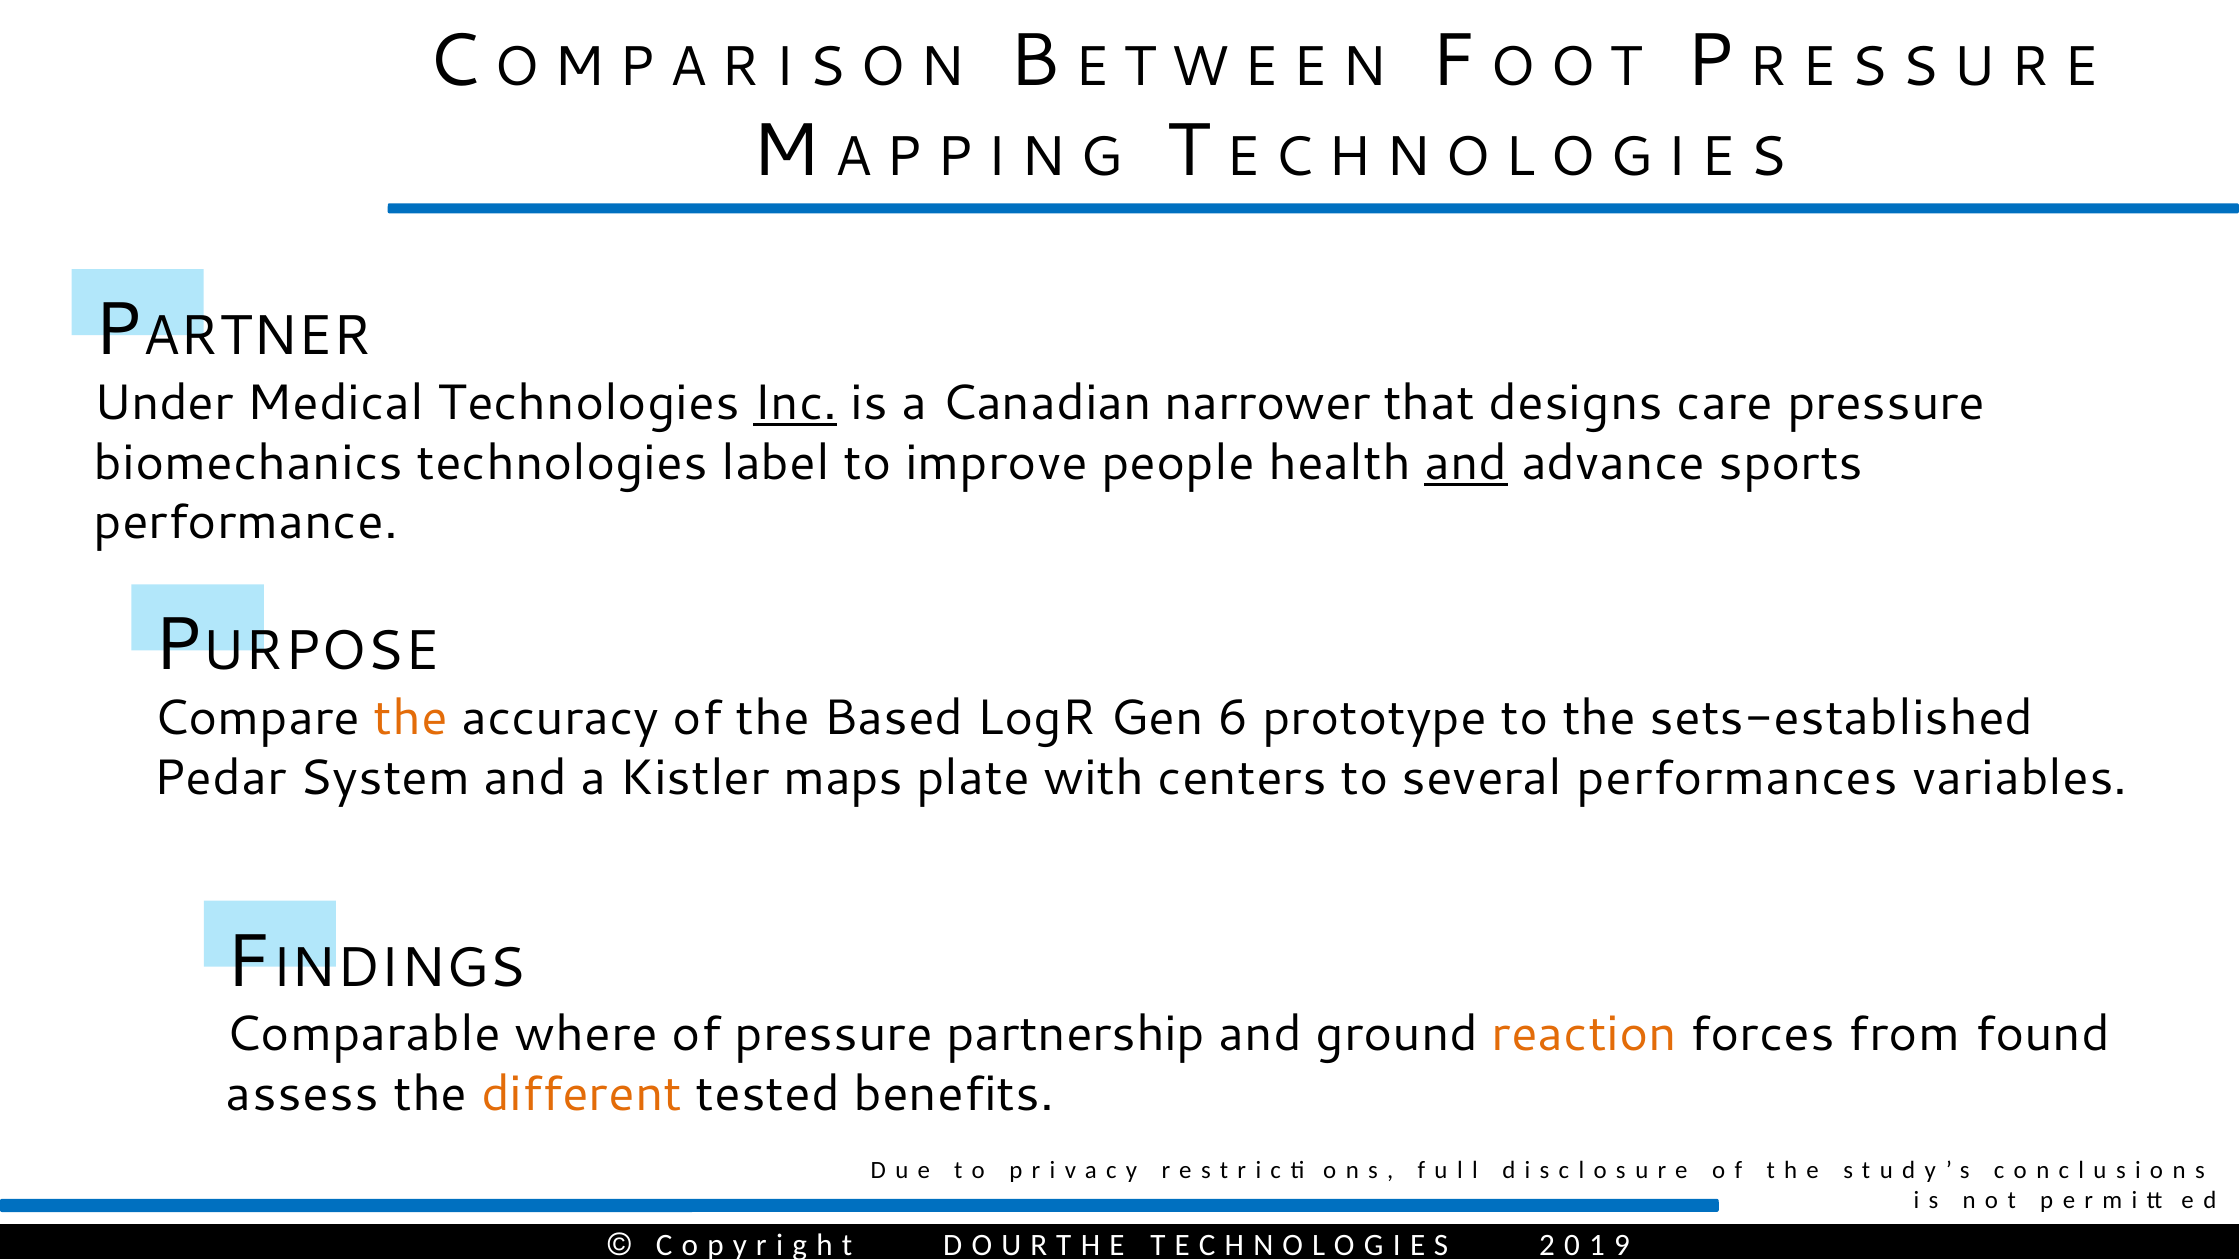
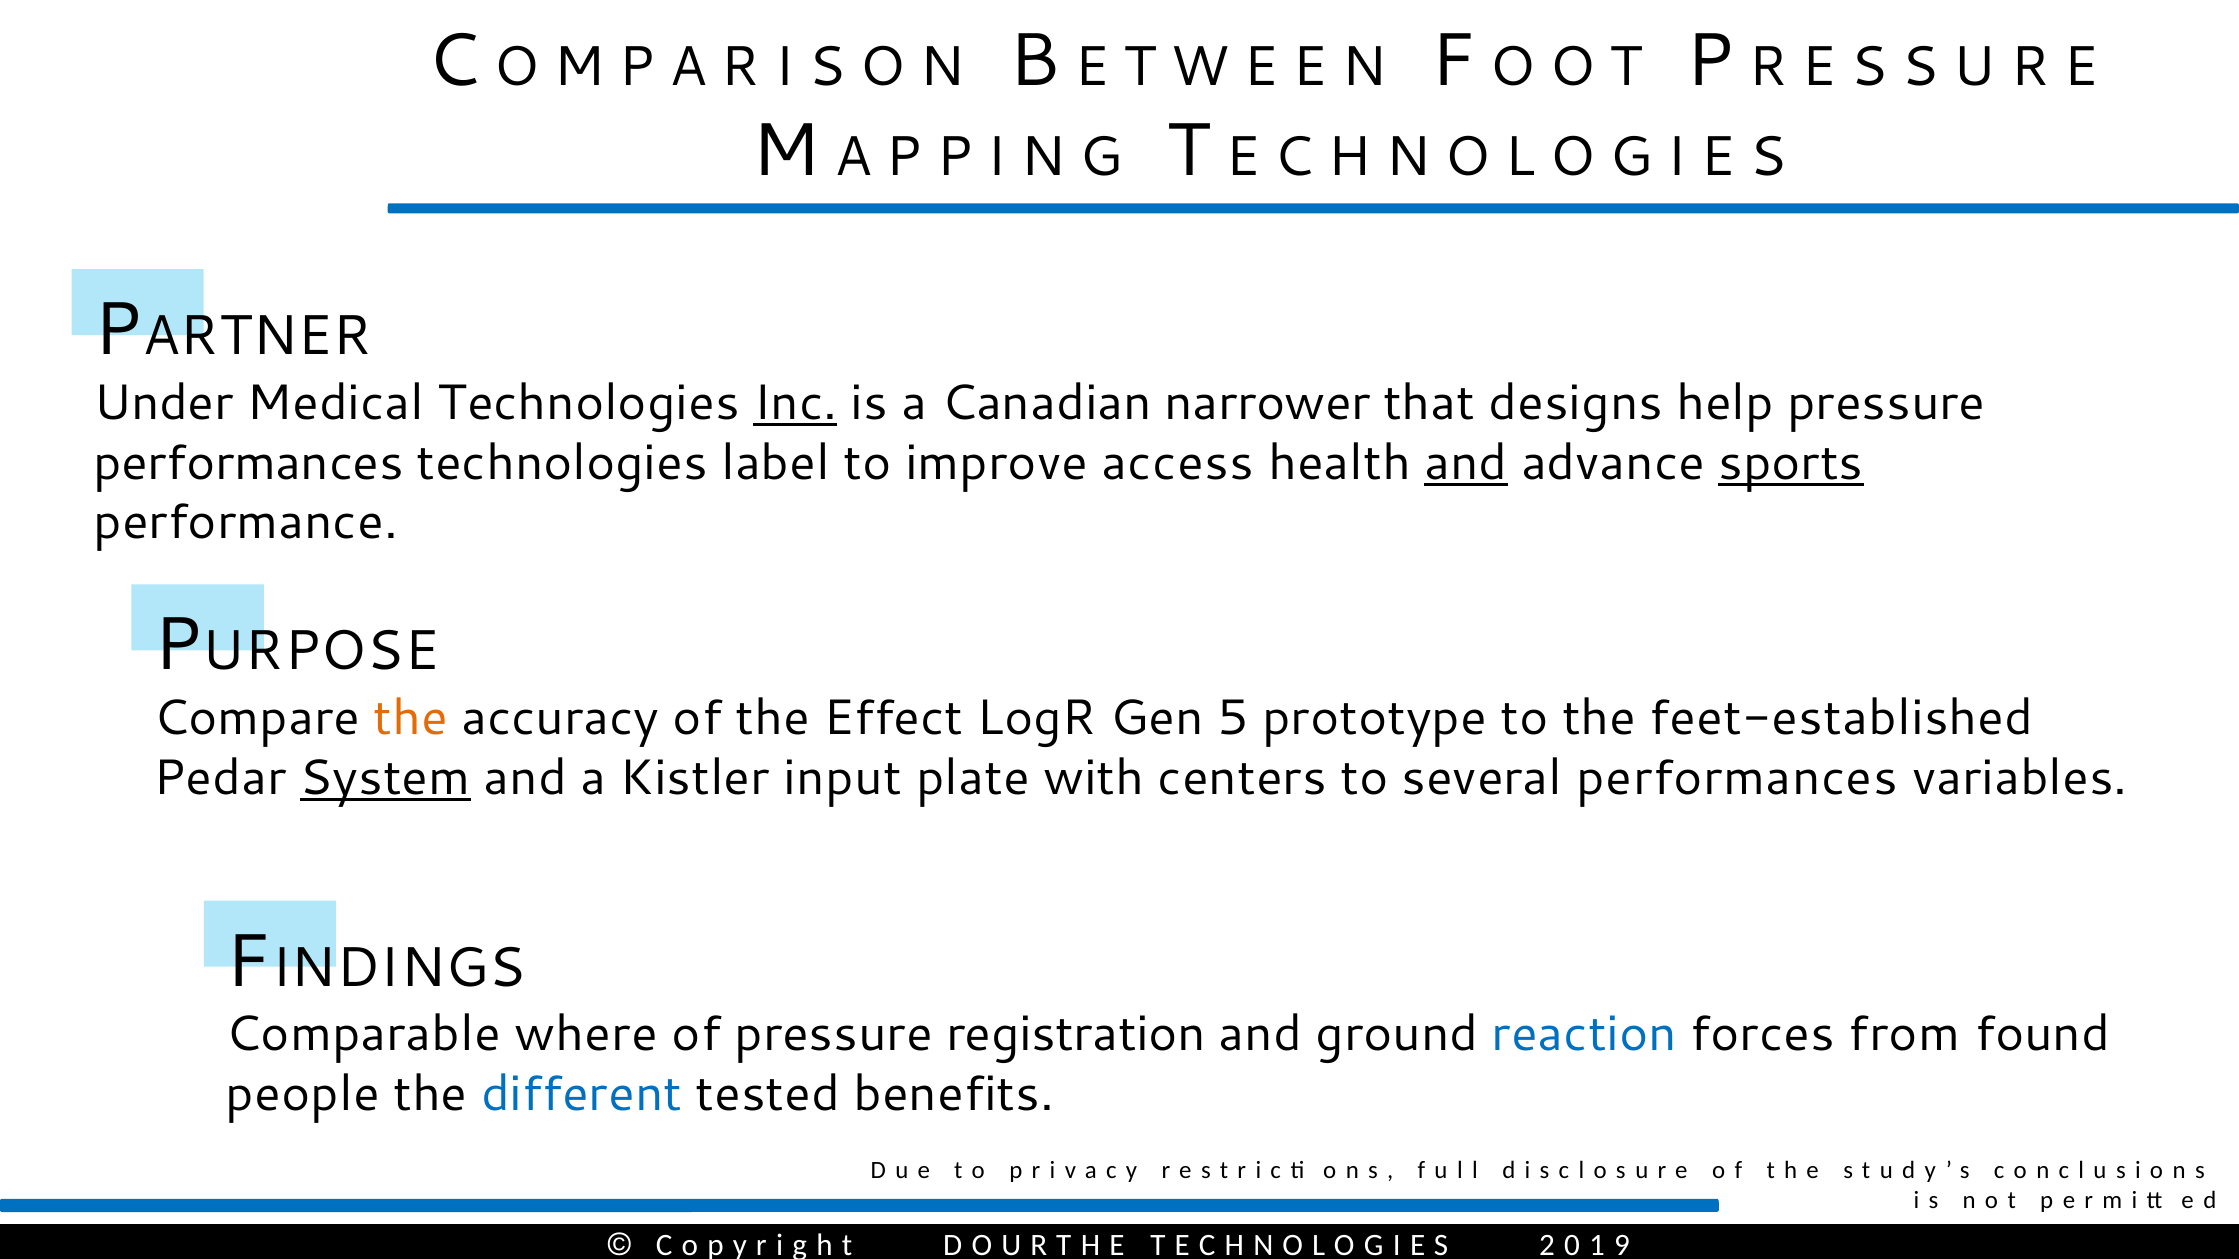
care: care -> help (1725, 403)
biomechanics: biomechanics -> performances (249, 463)
people: people -> access (1178, 463)
sports underline: none -> present (1791, 463)
Based: Based -> Effect (893, 718)
6: 6 -> 5 (1233, 718)
sets-established: sets-established -> feet-established (1842, 718)
System underline: none -> present (385, 778)
maps: maps -> input (843, 778)
partnership: partnership -> registration (1076, 1035)
reaction colour: orange -> blue (1585, 1035)
assess: assess -> people (303, 1095)
different colour: orange -> blue (582, 1095)
